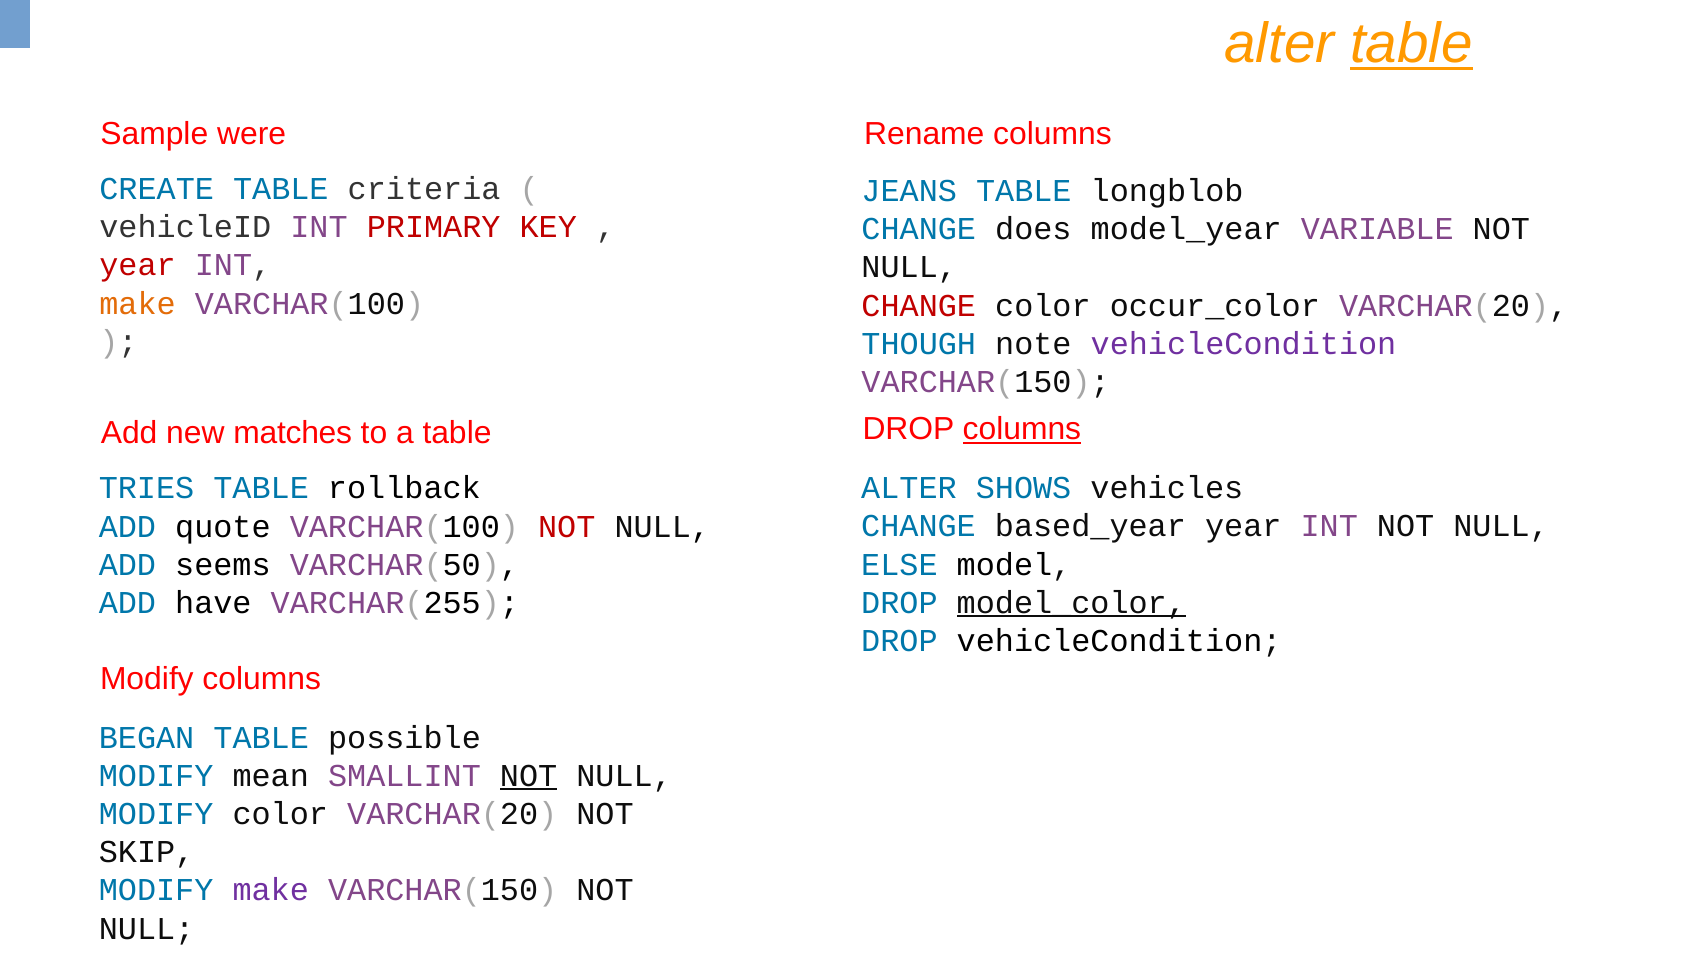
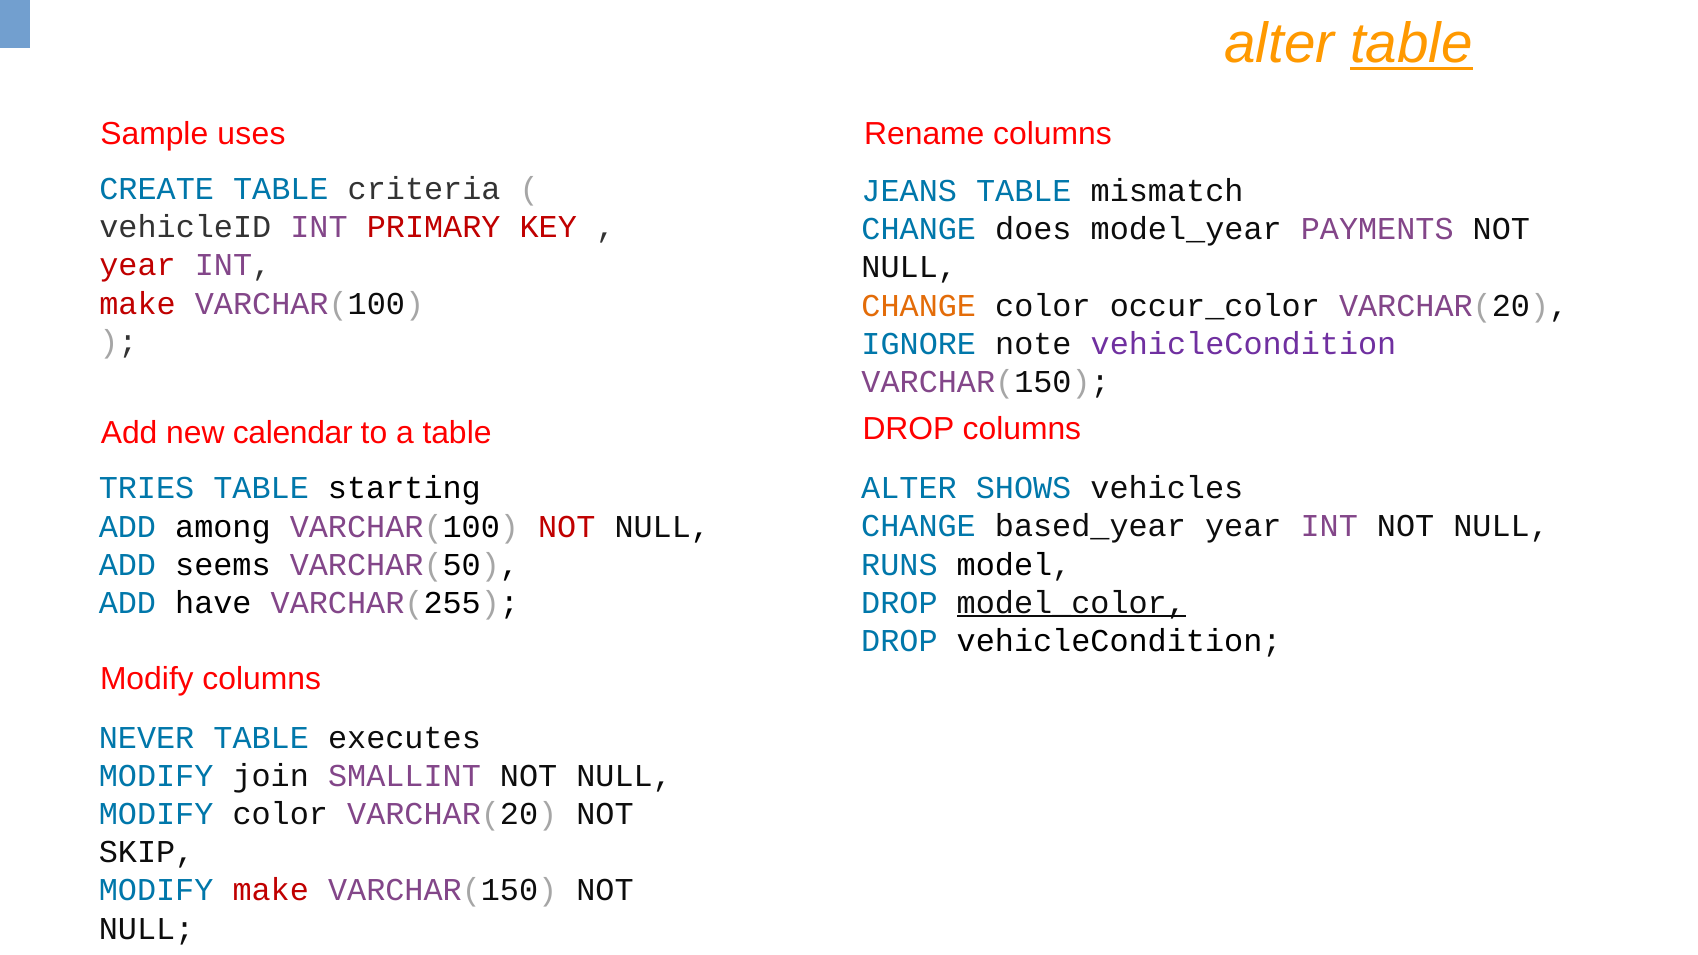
were: were -> uses (251, 134)
longblob: longblob -> mismatch (1167, 191)
VARIABLE: VARIABLE -> PAYMENTS (1377, 229)
make colour: orange -> red (138, 304)
CHANGE colour: red -> orange (919, 306)
THOUGH: THOUGH -> IGNORE (919, 344)
columns underline: present -> none (1022, 429)
matches: matches -> calendar (293, 433)
rollback: rollback -> starting (404, 488)
quote: quote -> among (223, 527)
ELSE: ELSE -> RUNS (899, 565)
BEGAN: BEGAN -> NEVER (147, 738)
possible: possible -> executes (404, 738)
mean: mean -> join (271, 776)
NOT underline: present -> none (529, 776)
make colour: purple -> red (271, 890)
